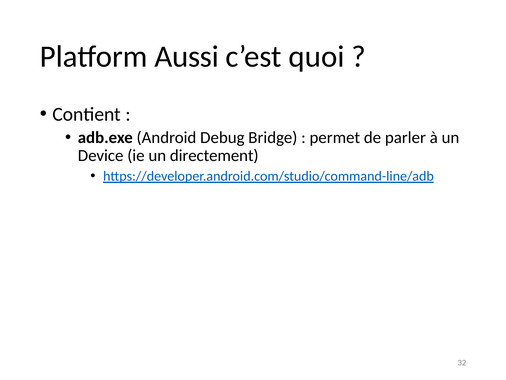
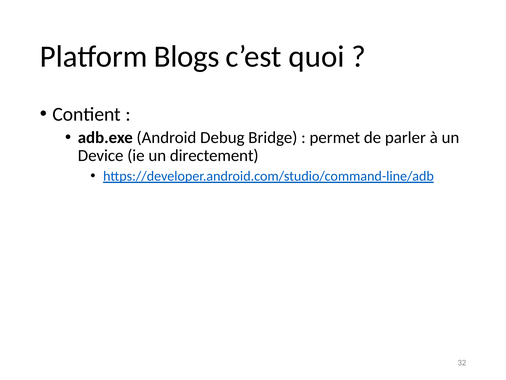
Aussi: Aussi -> Blogs (187, 57)
